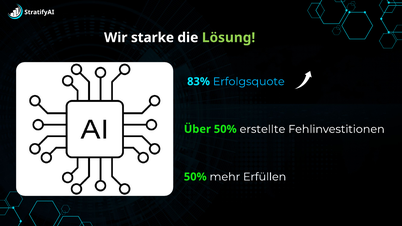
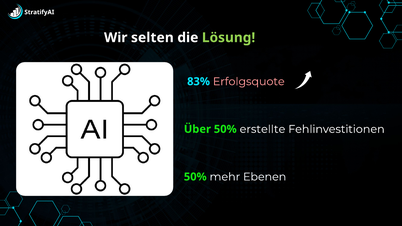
starke: starke -> selten (152, 38)
Erfolgsquote colour: light blue -> pink (249, 82)
Erfüllen: Erfüllen -> Ebenen (265, 177)
